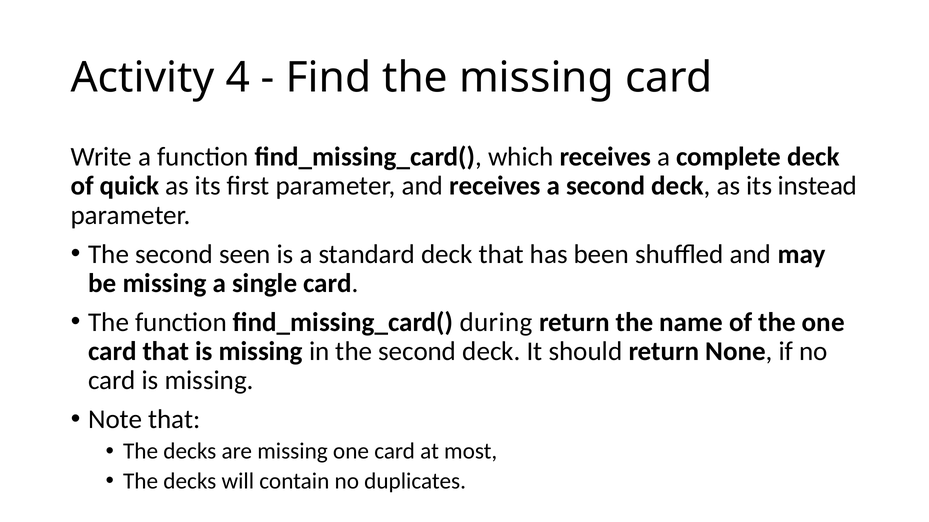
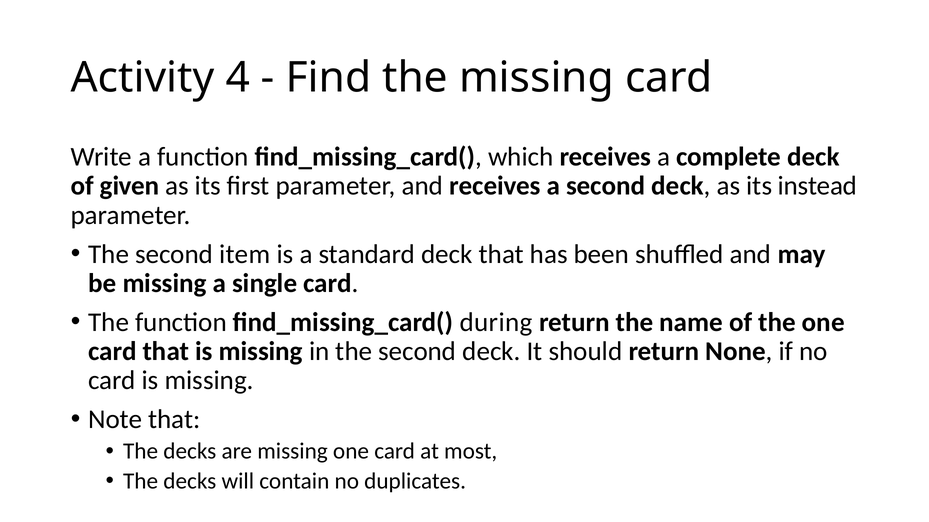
quick: quick -> given (130, 186)
seen: seen -> item (245, 254)
